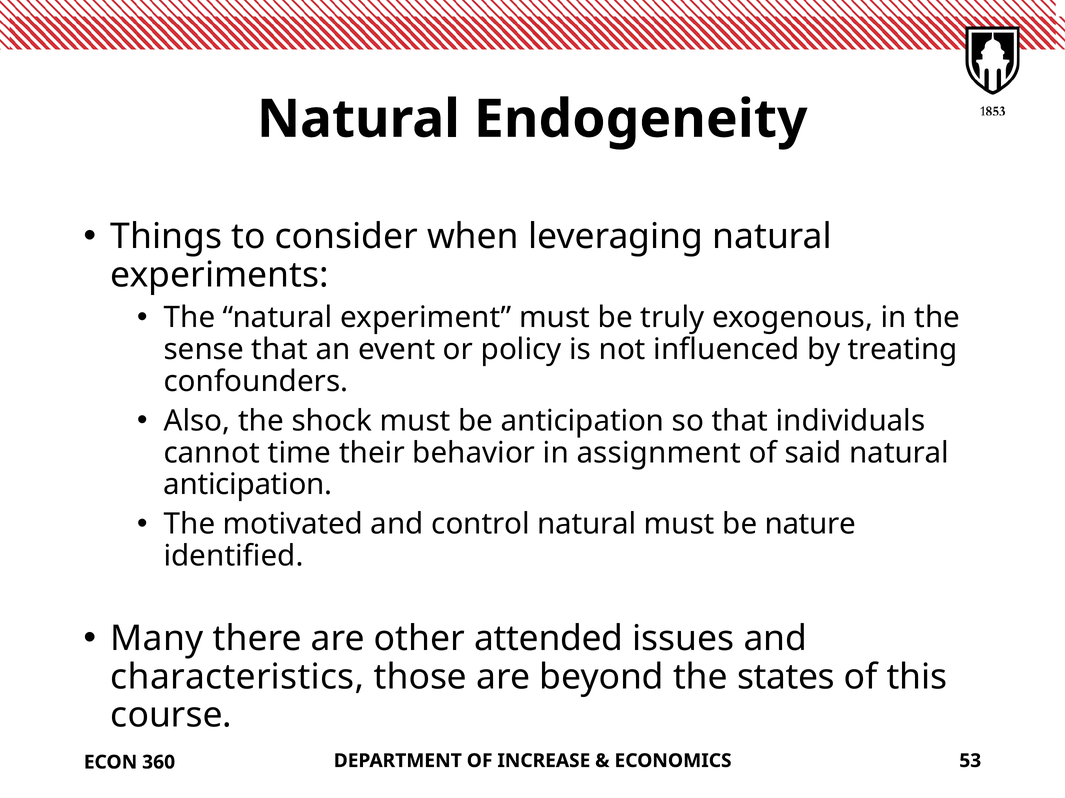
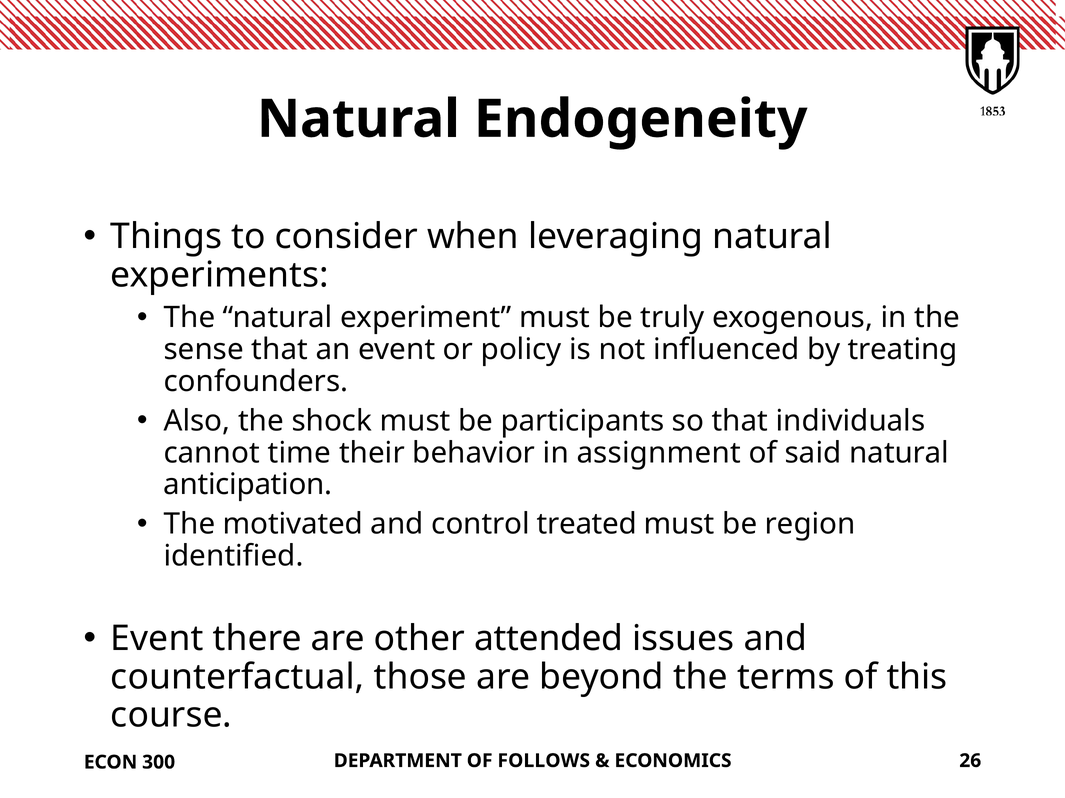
be anticipation: anticipation -> participants (583, 421)
control natural: natural -> treated (587, 525)
nature: nature -> region (810, 525)
Many: Many -> Event (157, 639)
characteristics: characteristics -> counterfactual (237, 678)
states: states -> terms (786, 678)
INCREASE: INCREASE -> FOLLOWS (544, 761)
53: 53 -> 26 (970, 761)
360: 360 -> 300 (159, 763)
